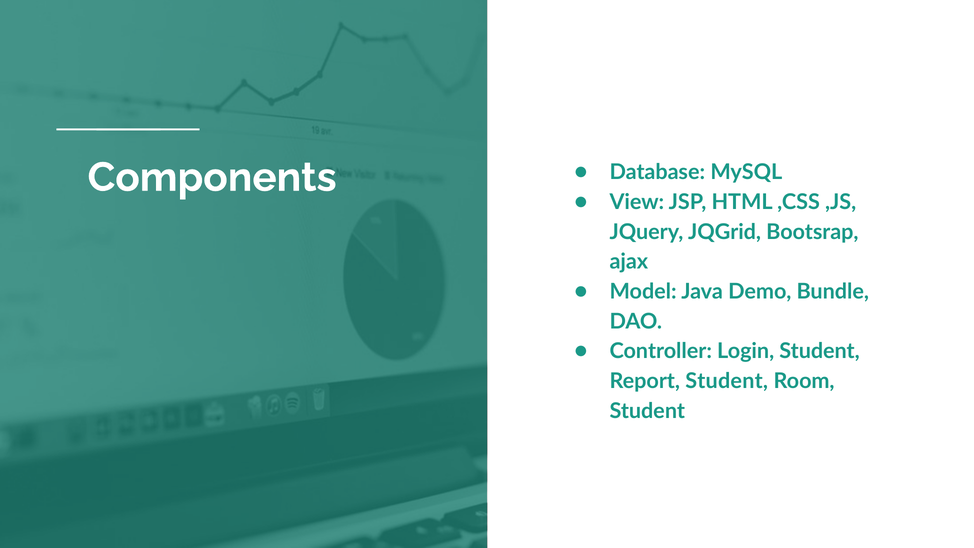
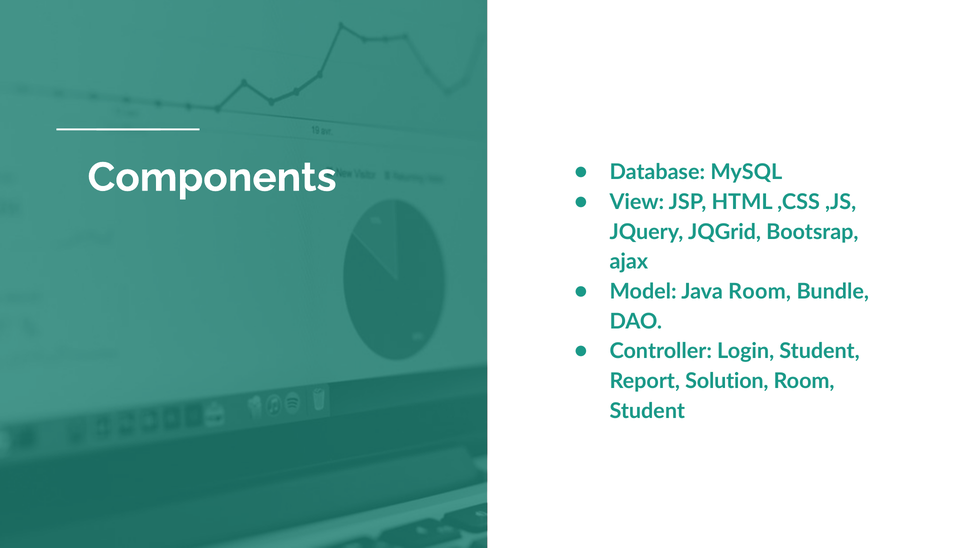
Java Demo: Demo -> Room (760, 292)
Report Student: Student -> Solution (727, 381)
